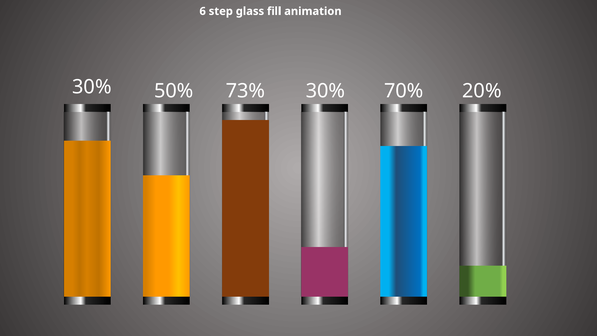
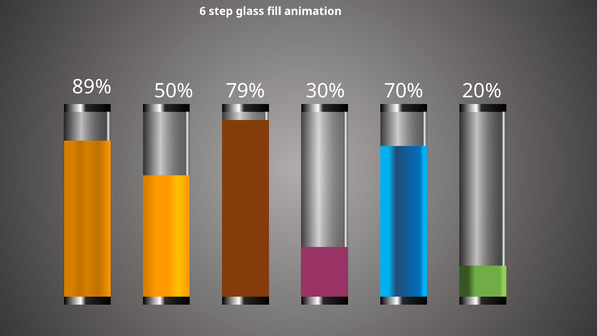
30%: 30% -> 89% (92, 87)
73%: 73% -> 79% (245, 91)
